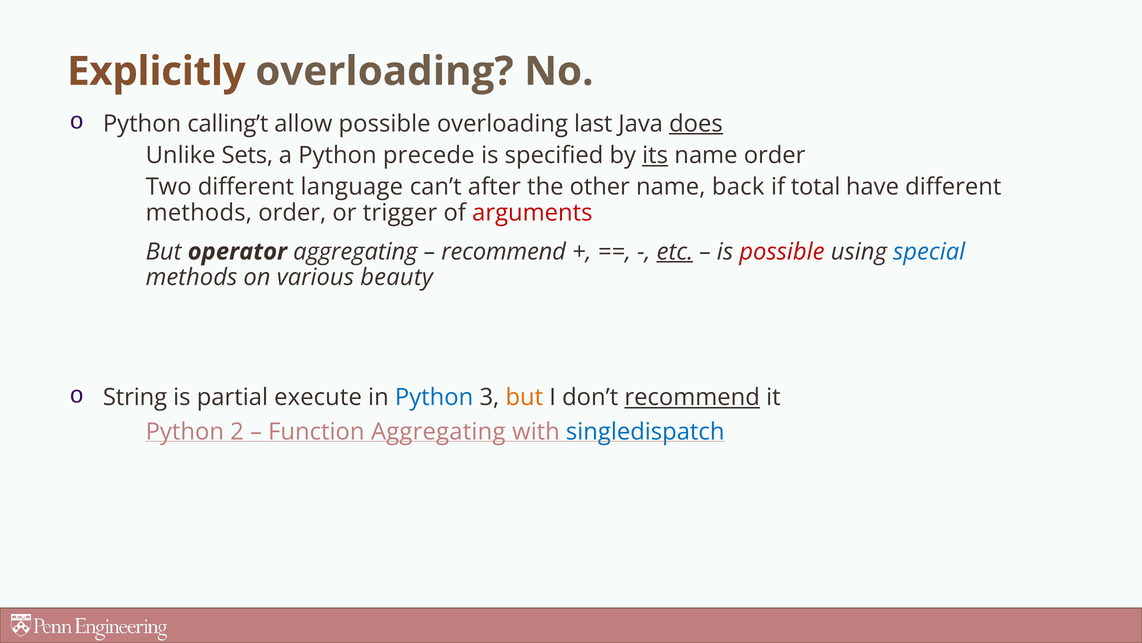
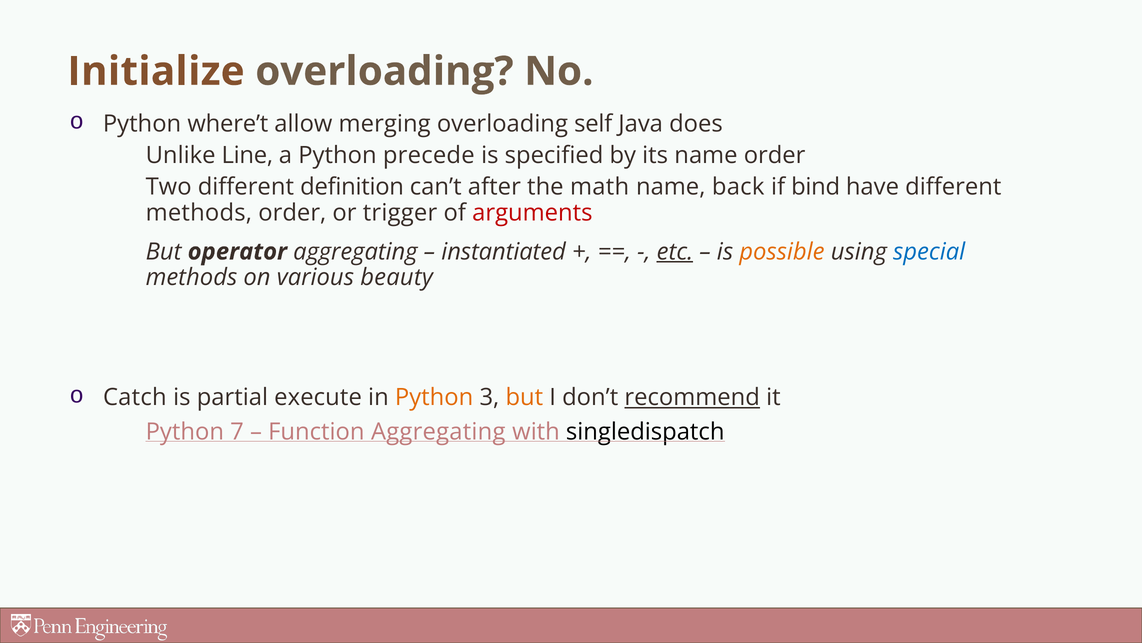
Explicitly: Explicitly -> Initialize (156, 71)
calling’t: calling’t -> where’t (228, 124)
allow possible: possible -> merging (385, 124)
last: last -> self (593, 124)
does underline: present -> none (696, 124)
Sets: Sets -> Line (247, 155)
its underline: present -> none (655, 155)
language: language -> definition (352, 187)
other: other -> math (600, 187)
total: total -> bind (816, 187)
recommend: recommend -> instantiated (504, 251)
possible colour: red -> orange (782, 251)
String: String -> Catch (135, 397)
Python colour: blue -> orange (434, 397)
2: 2 -> 7 (237, 432)
singledispatch colour: blue -> black (645, 432)
